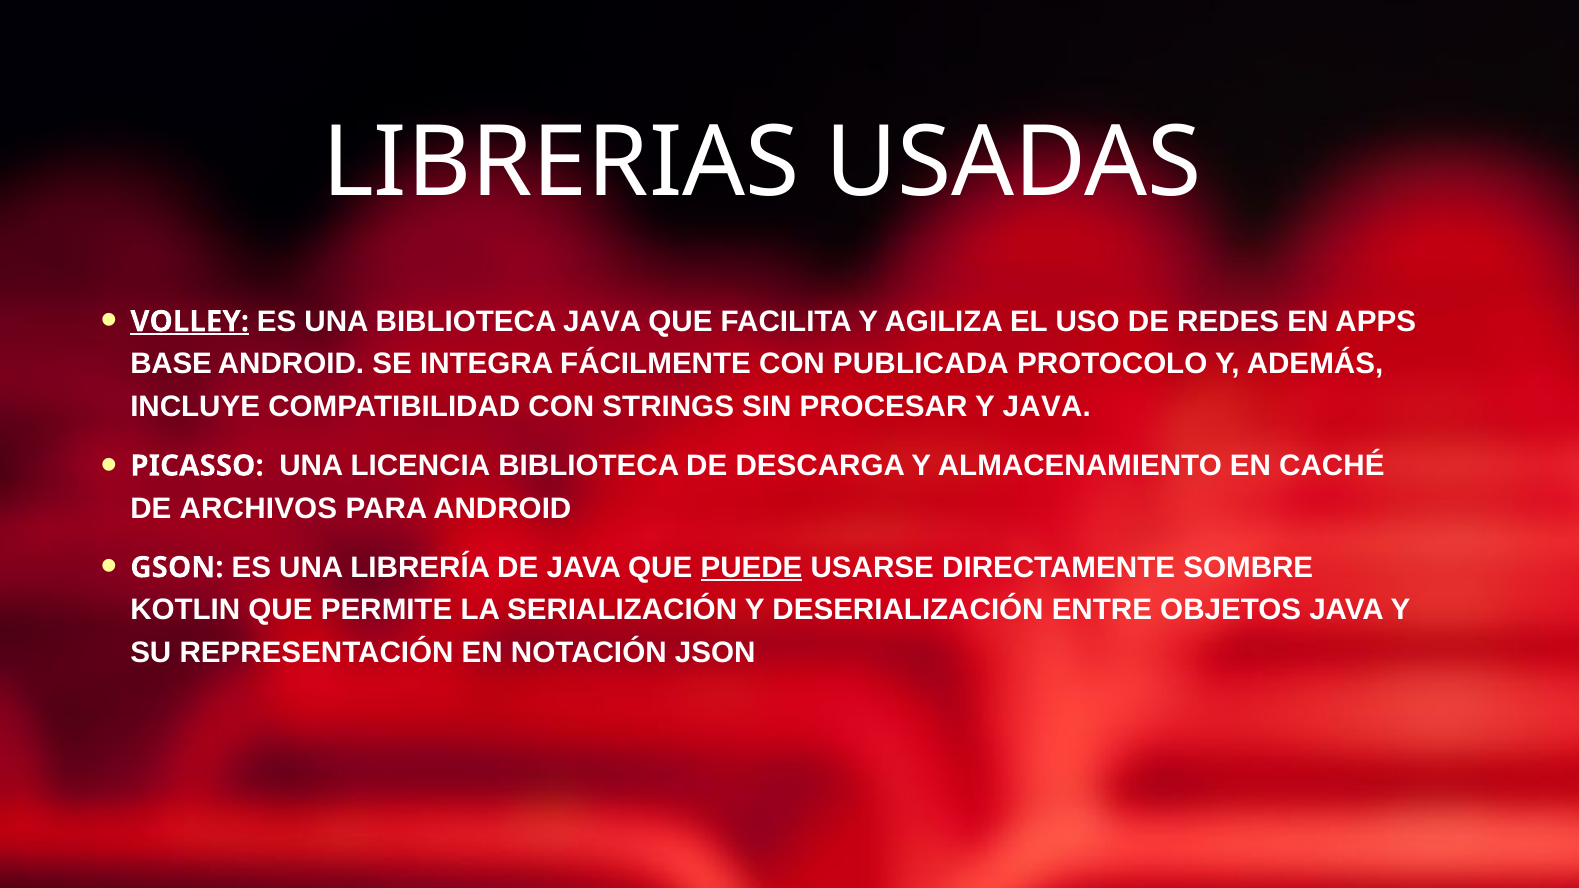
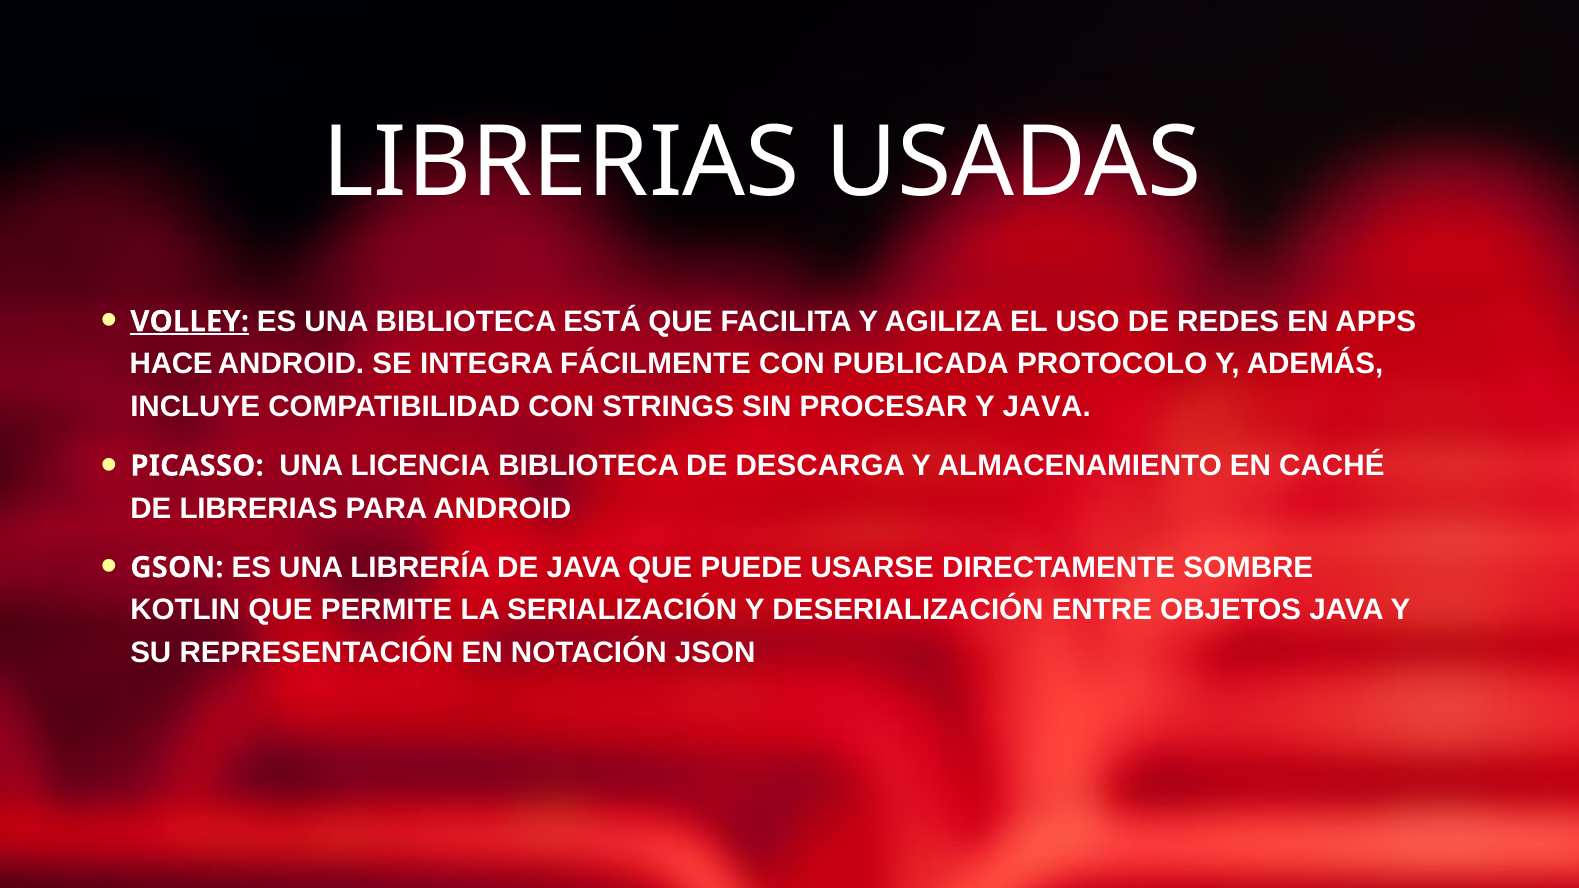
BIBLIOTECA JAVA: JAVA -> ESTÁ (602, 322)
BASE: BASE -> HACE (171, 364)
DE ARCHIVOS: ARCHIVOS -> LIBRERIAS (259, 509)
PUEDE underline: present -> none (751, 568)
